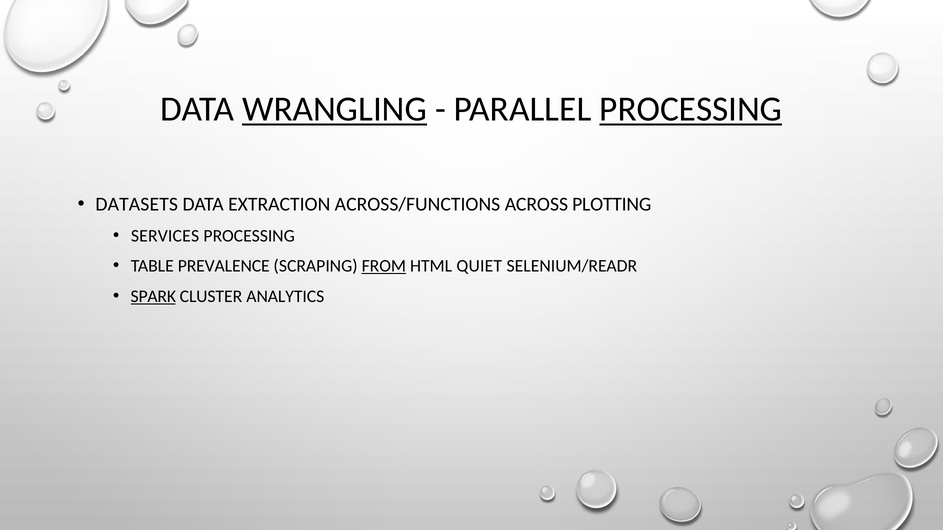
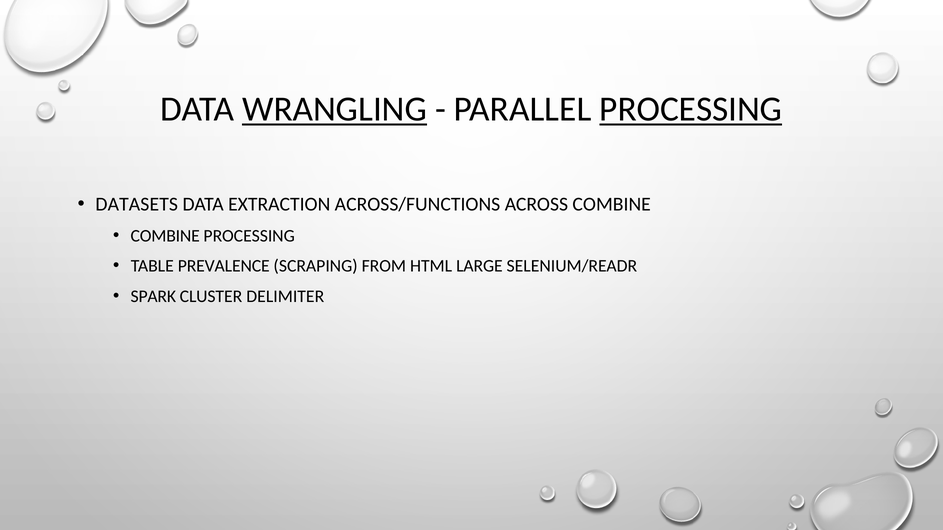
ACROSS PLOTTING: PLOTTING -> COMBINE (612, 204)
SERVICES: SERVICES -> COMBINE (165, 236)
FROM underline: present -> none (384, 266)
QUIET: QUIET -> LARGE (479, 266)
SPARK underline: present -> none (153, 297)
ANALYTICS: ANALYTICS -> DELIMITER (285, 297)
